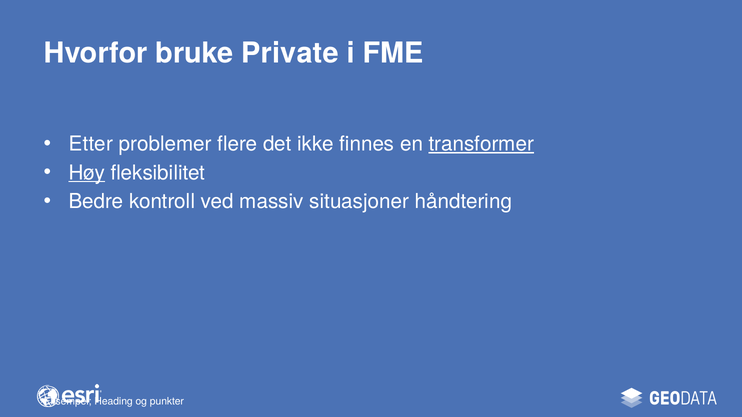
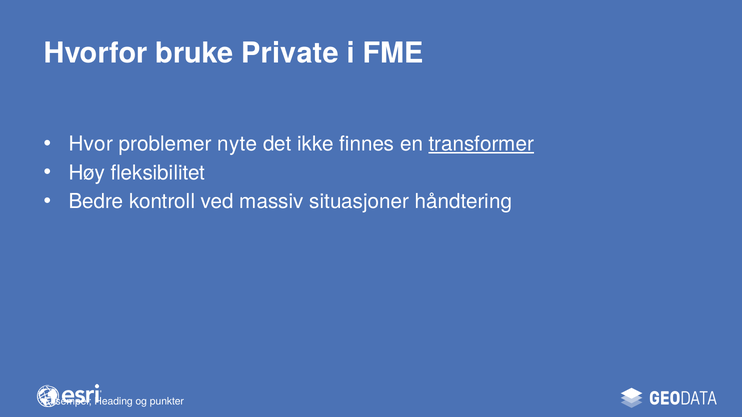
Etter: Etter -> Hvor (91, 144)
flere: flere -> nyte (237, 144)
Høy underline: present -> none (87, 173)
